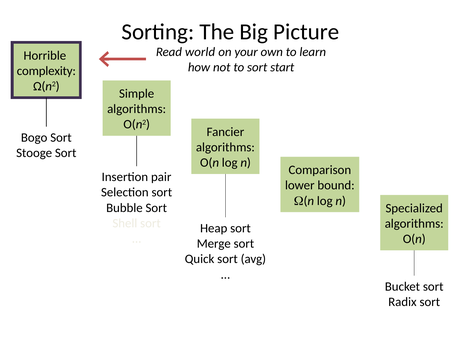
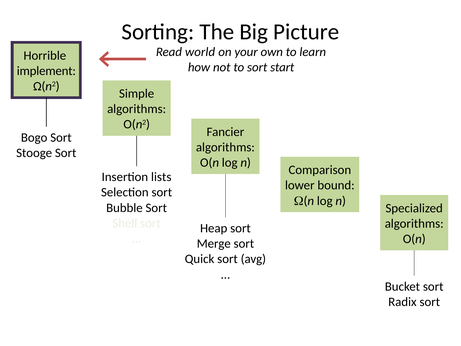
complexity: complexity -> implement (46, 71)
pair: pair -> lists (161, 177)
